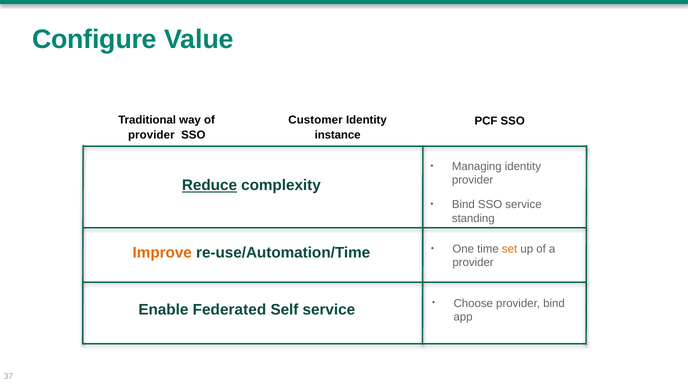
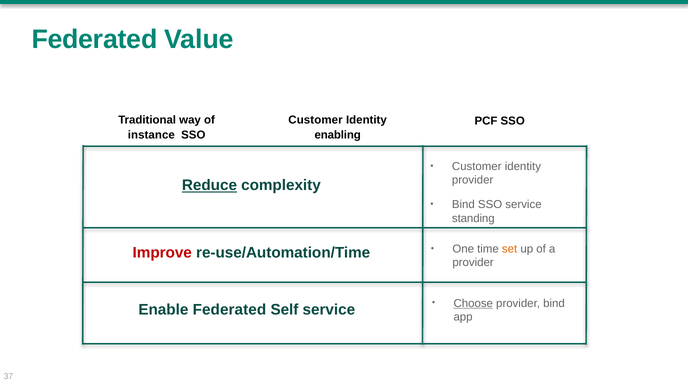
Configure: Configure -> Federated (94, 39)
provider: provider -> instance (151, 135)
instance: instance -> enabling (338, 135)
Managing: Managing -> Customer (477, 166)
Improve colour: orange -> red (162, 253)
Choose underline: none -> present (473, 303)
